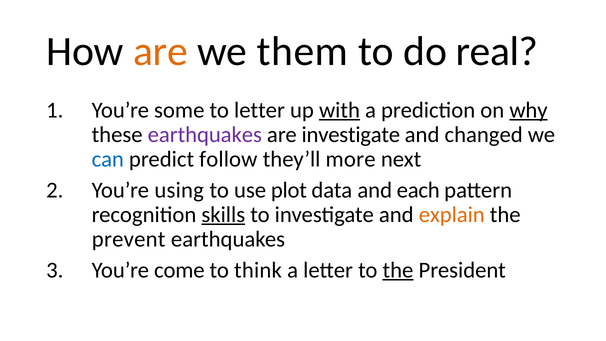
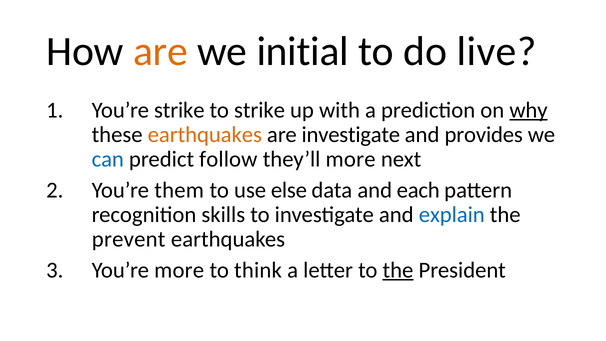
them: them -> initial (303, 52)
real: real -> live (497, 52)
You’re some: some -> strike (179, 110)
to letter: letter -> strike (260, 110)
with underline: present -> none (340, 110)
earthquakes colour: purple -> orange (205, 135)
changed: changed -> provides (484, 135)
using: using -> them (179, 190)
plot: plot -> else (289, 190)
skills underline: present -> none (223, 215)
explain colour: orange -> blue (452, 215)
You’re come: come -> more (179, 270)
